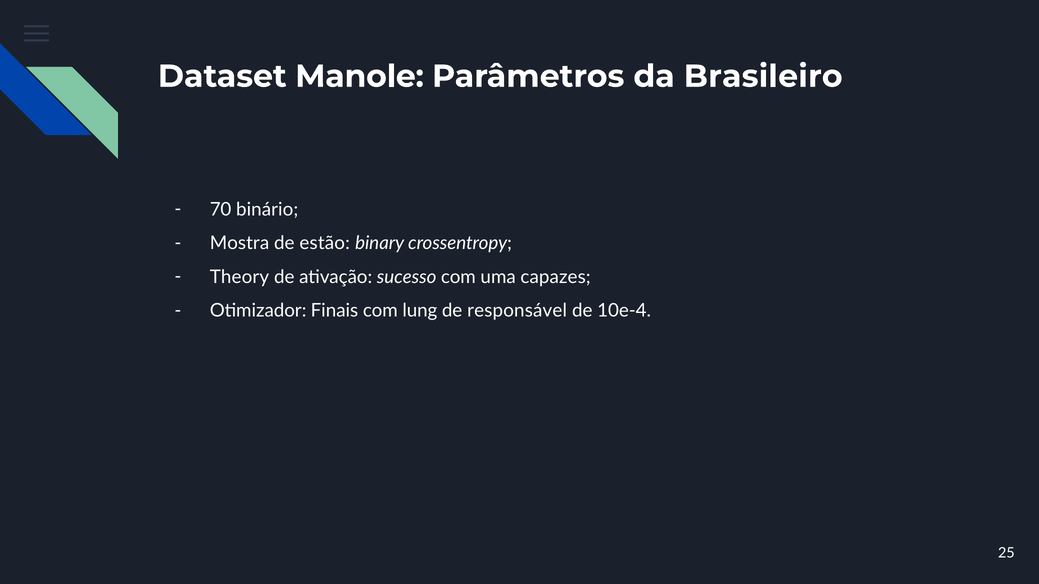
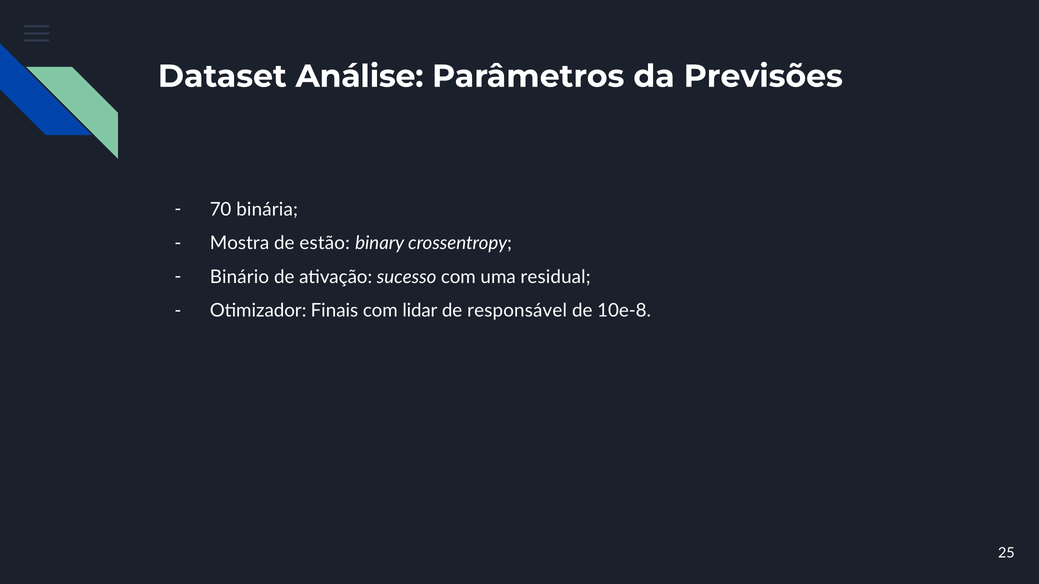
Manole: Manole -> Análise (360, 76)
Brasileiro: Brasileiro -> Previsões (763, 76)
binário: binário -> binária (267, 210)
Theory: Theory -> Binário (239, 277)
capazes: capazes -> residual (556, 277)
lung: lung -> lidar (420, 311)
10e-4: 10e-4 -> 10e-8 (624, 311)
